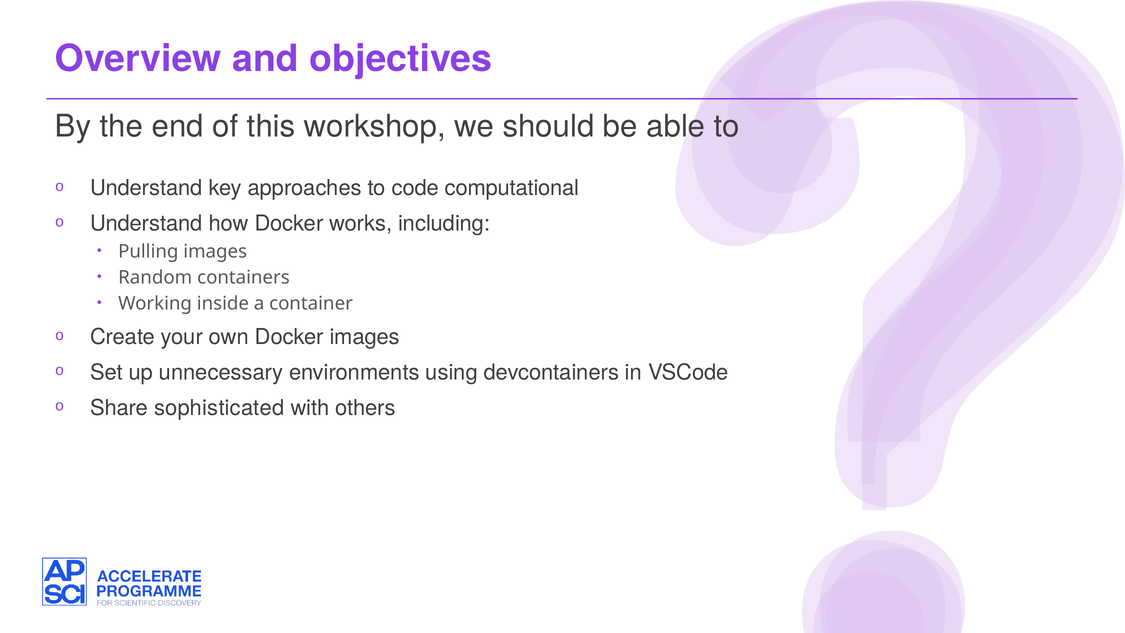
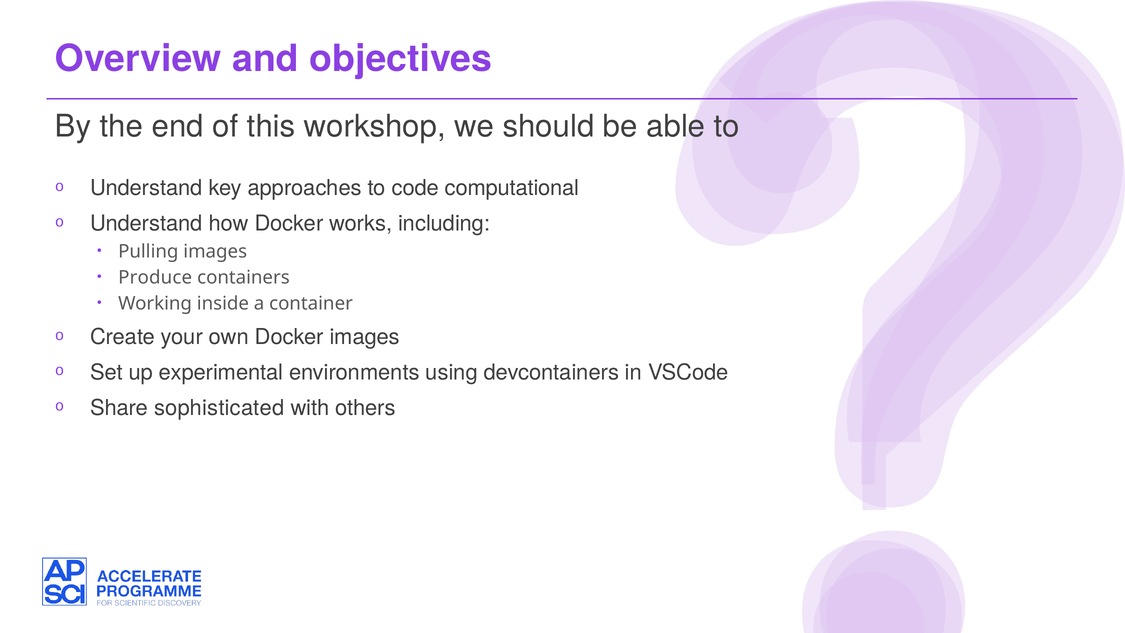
Random: Random -> Produce (155, 277)
unnecessary: unnecessary -> experimental (221, 372)
